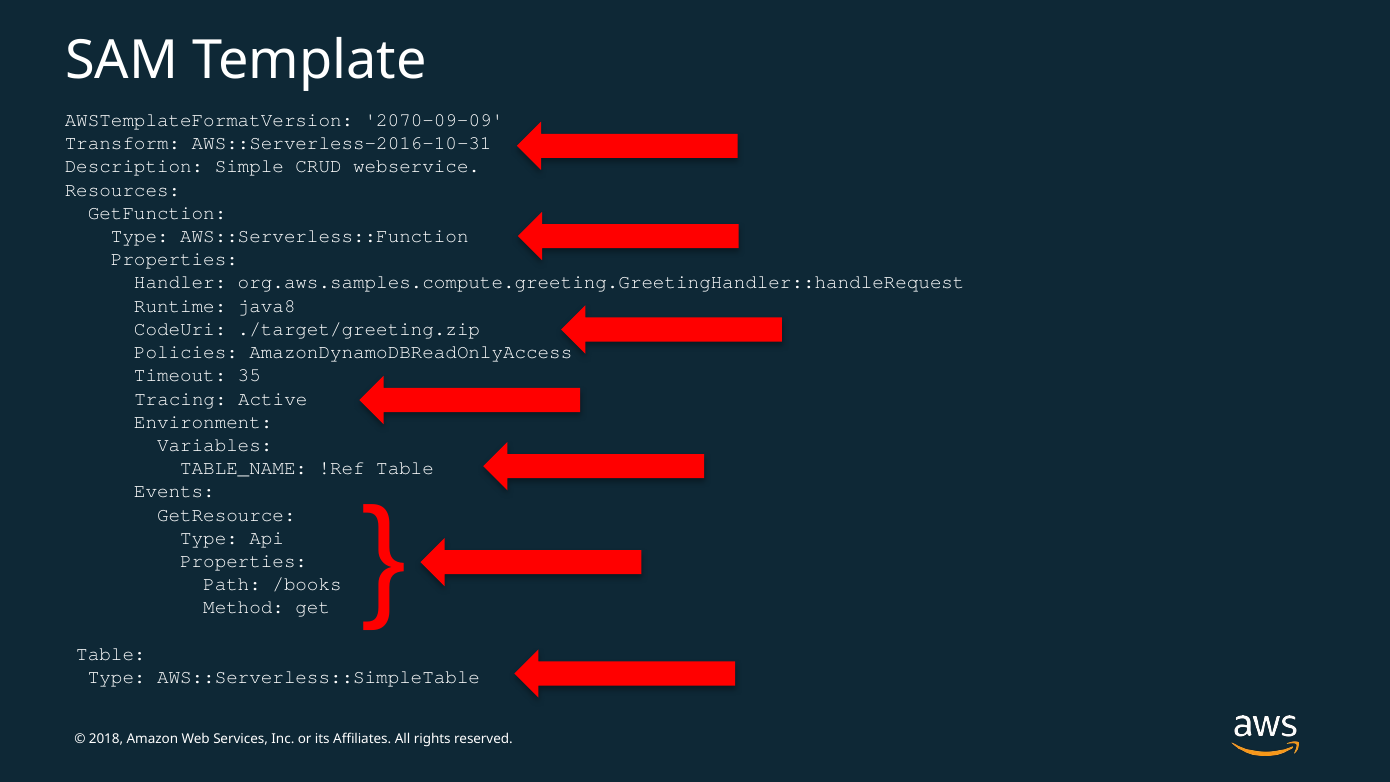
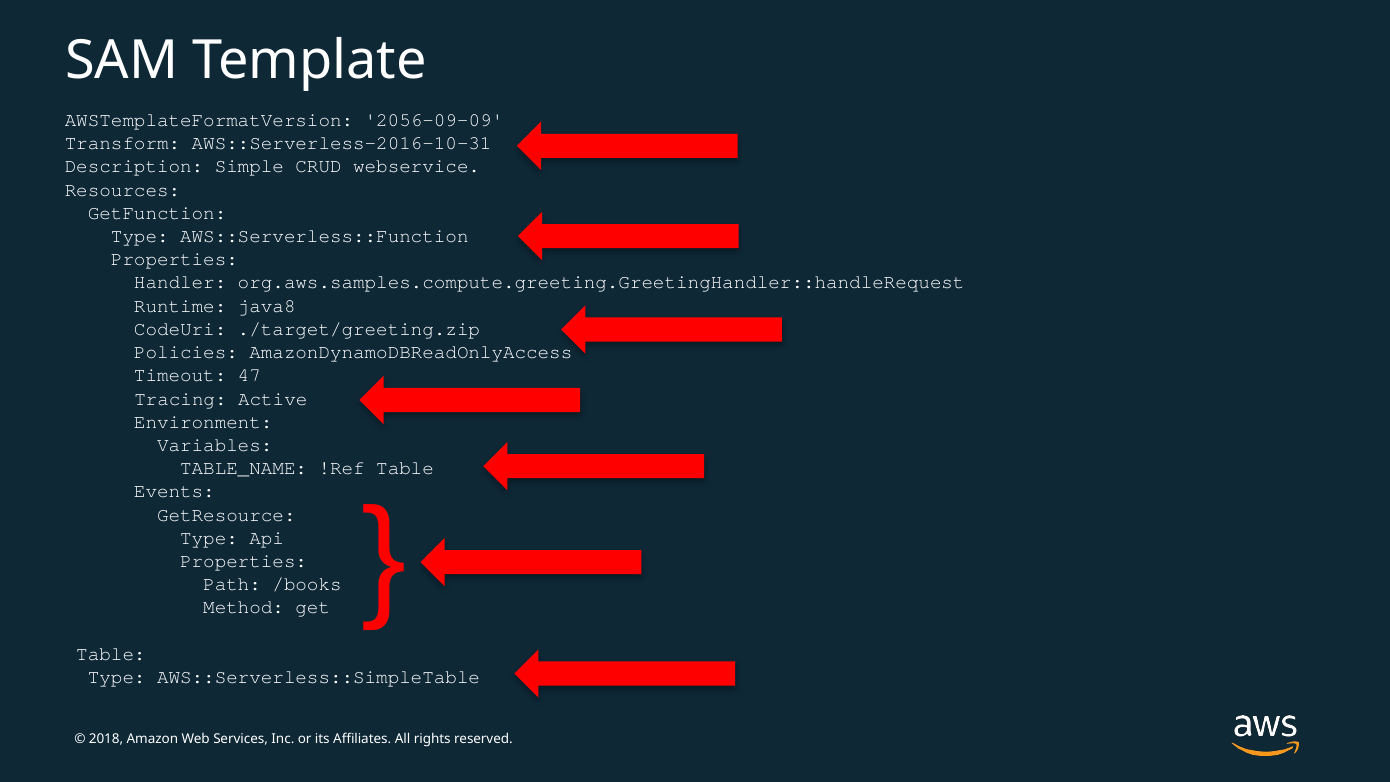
2070-09-09: 2070-09-09 -> 2056-09-09 (434, 120)
35: 35 -> 47 (249, 375)
